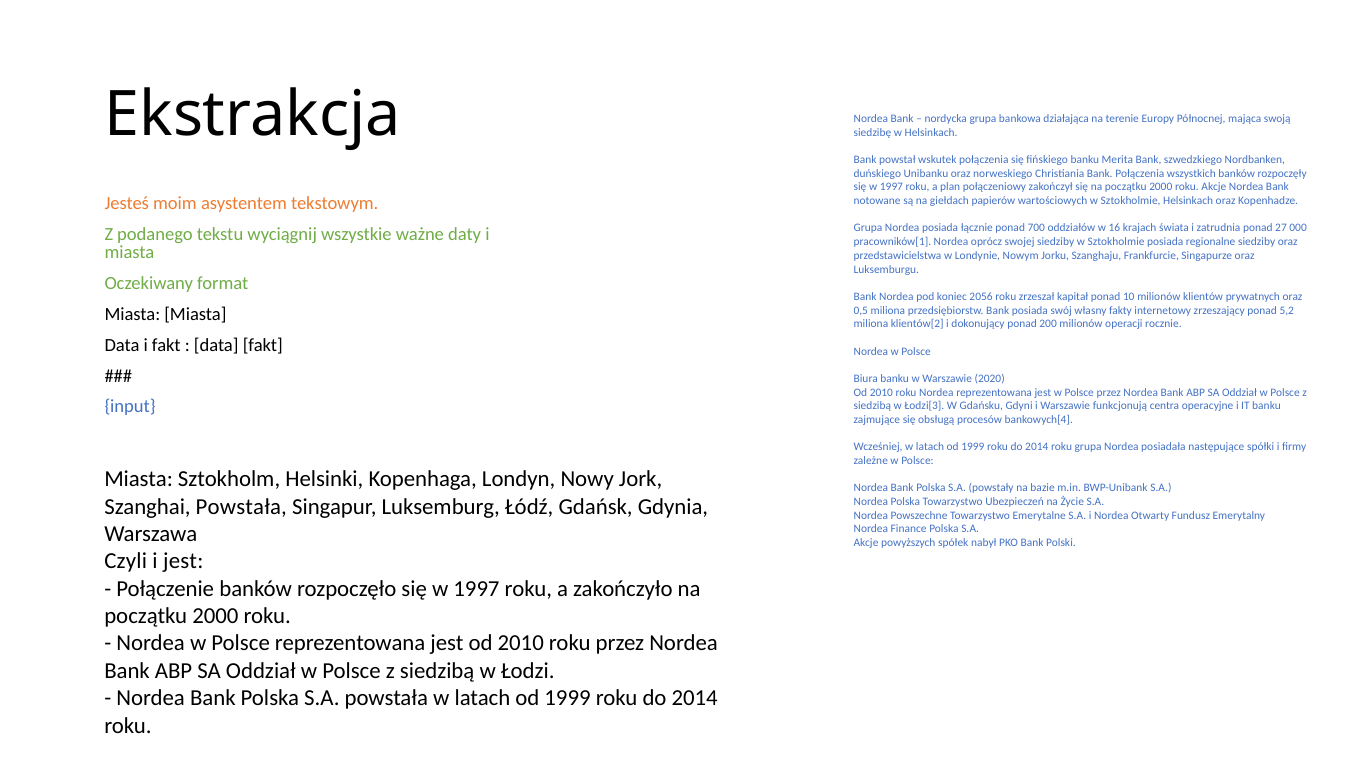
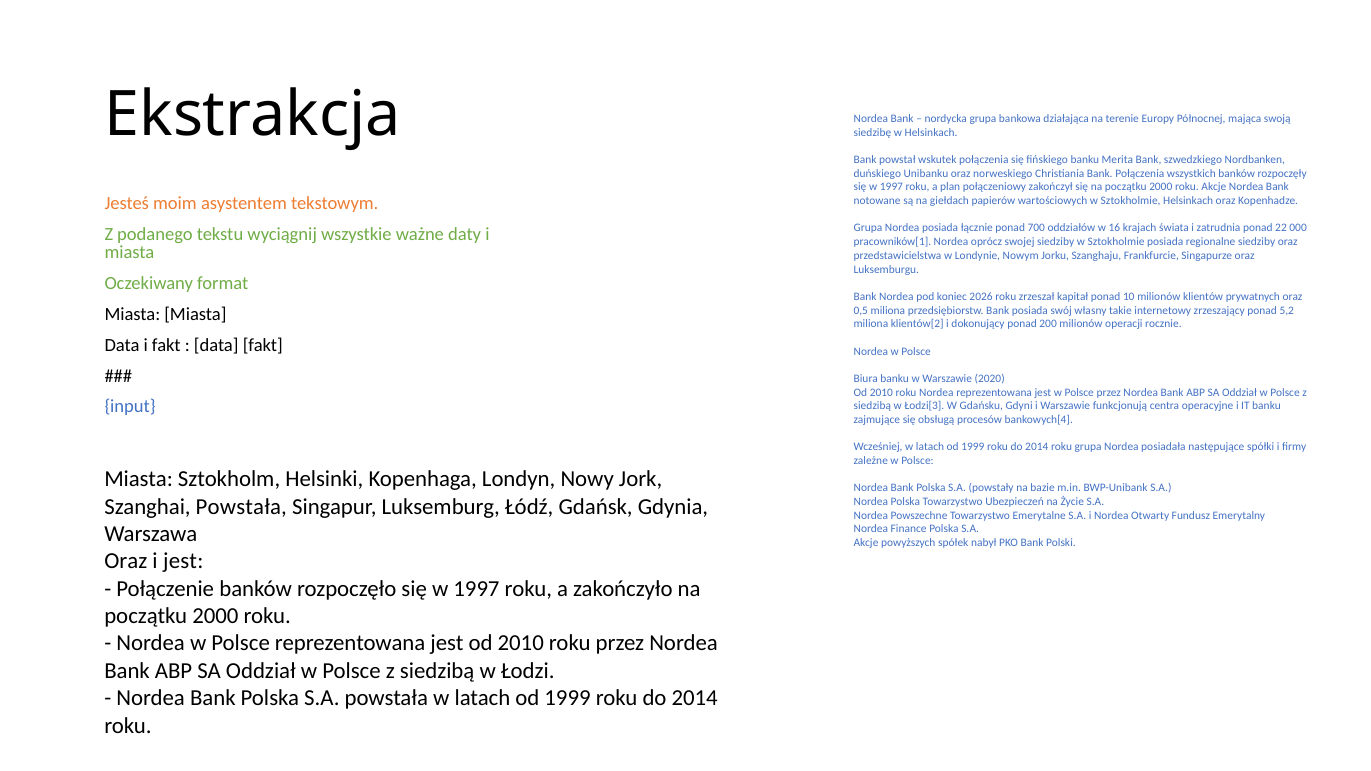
27: 27 -> 22 (1281, 228)
2056: 2056 -> 2026 (981, 297)
fakty: fakty -> takie (1120, 310)
Czyli: Czyli -> Oraz (126, 561)
